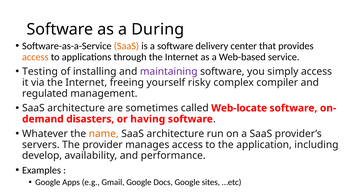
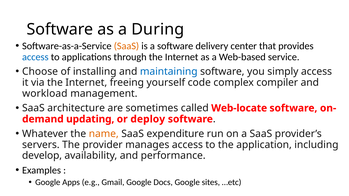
access colour: orange -> blue (35, 57)
Testing: Testing -> Choose (40, 72)
maintaining colour: purple -> blue (169, 72)
risky: risky -> code (199, 83)
regulated: regulated -> workload (45, 94)
disasters: disasters -> updating (90, 119)
having: having -> deploy (148, 119)
architecture: architecture -> expenditure (175, 134)
